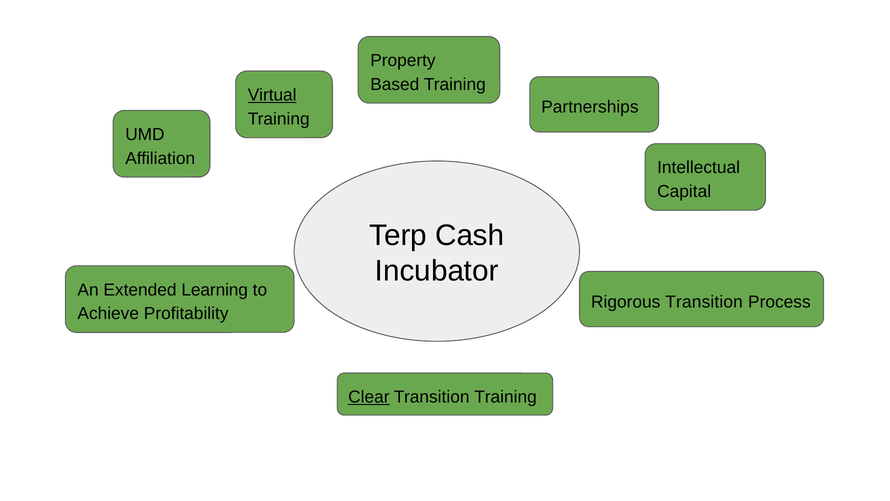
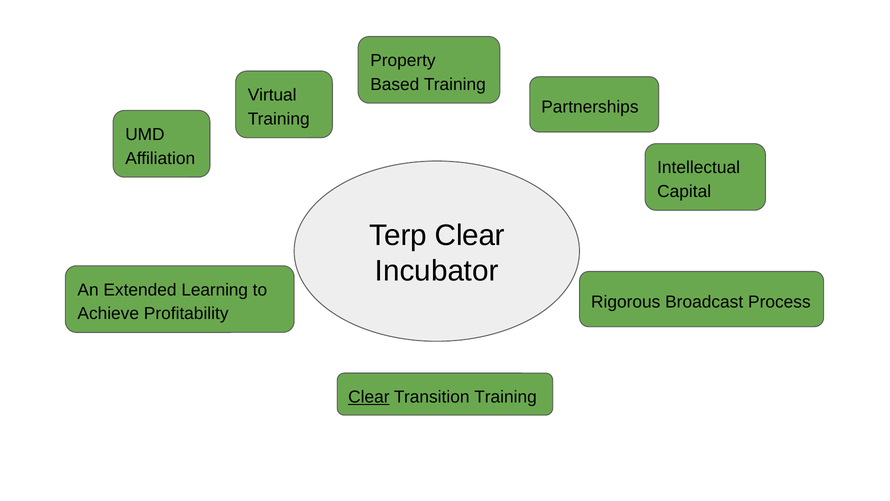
Virtual underline: present -> none (272, 95)
Terp Cash: Cash -> Clear (470, 235)
Rigorous Transition: Transition -> Broadcast (704, 302)
